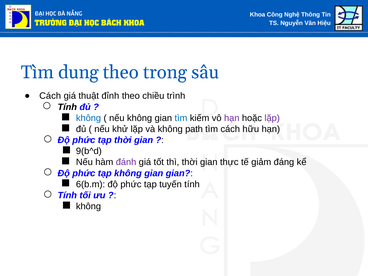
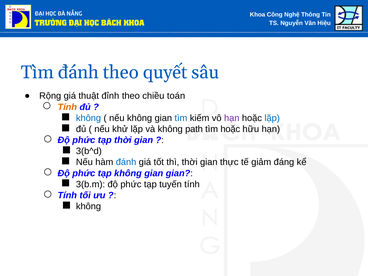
Tìm dung: dung -> đánh (78, 72)
trong: trong -> quyết (165, 72)
Cách: Cách -> Rộng (50, 96)
trình: trình -> toán (176, 96)
Tính colour: black -> orange (67, 107)
lặp colour: purple -> blue (272, 118)
tìm cách: cách -> hoặc (230, 129)
9(b^d: 9(b^d -> 3(b^d (89, 151)
đánh colour: purple -> blue (126, 162)
6(b.m: 6(b.m -> 3(b.m (91, 184)
